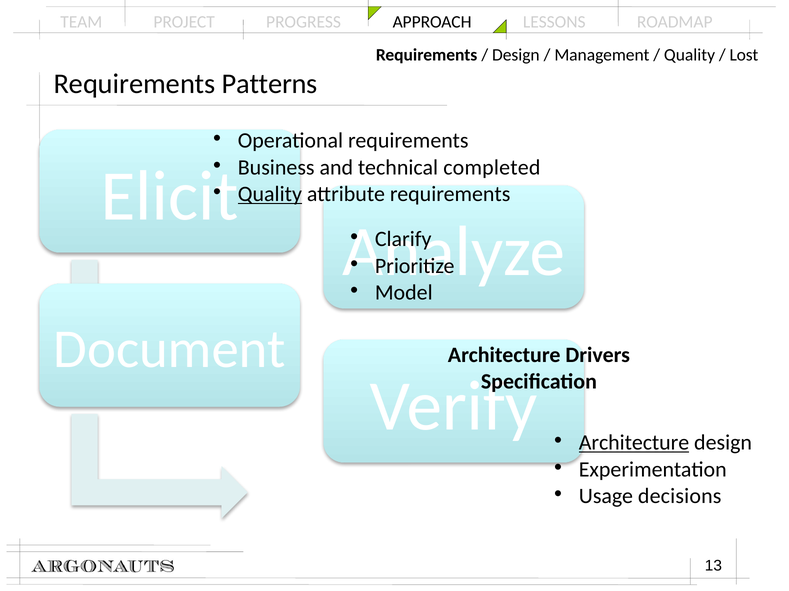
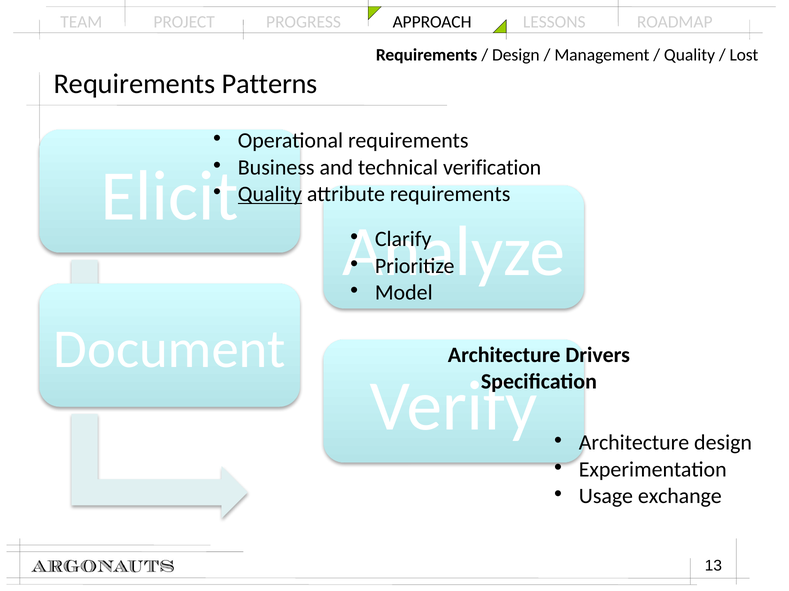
completed: completed -> verification (492, 167)
Architecture underline: present -> none (634, 443)
decisions: decisions -> exchange (680, 497)
